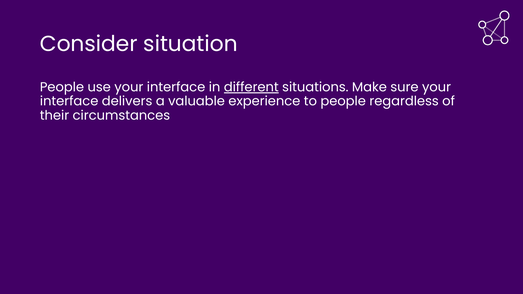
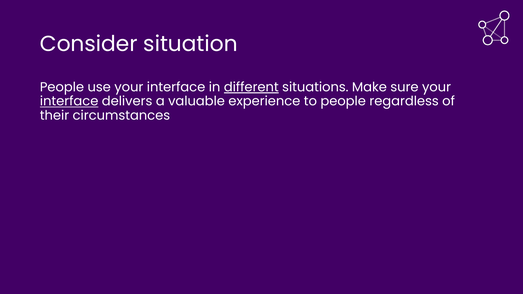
interface underline: none -> present (69, 101)
